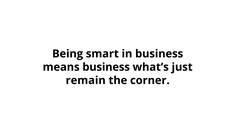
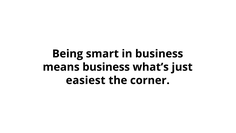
remain: remain -> easiest (86, 80)
